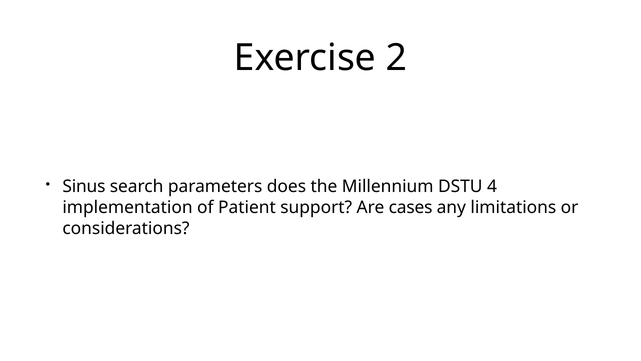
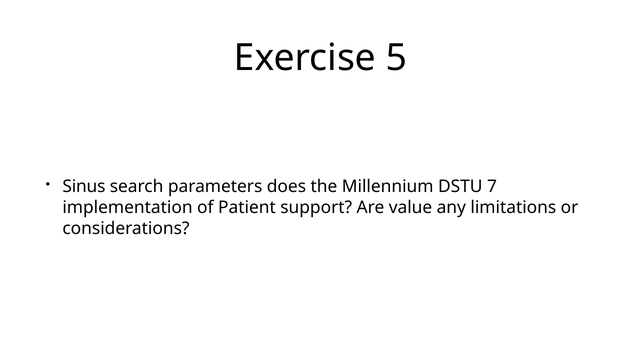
2: 2 -> 5 (396, 58)
4: 4 -> 7 (492, 187)
cases: cases -> value (410, 207)
